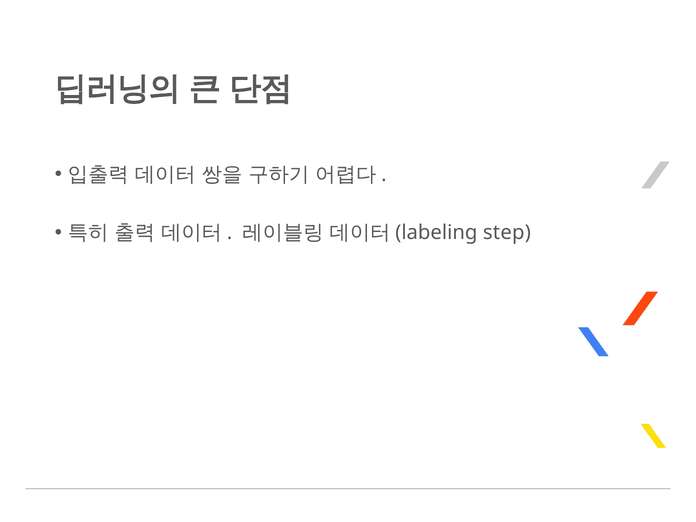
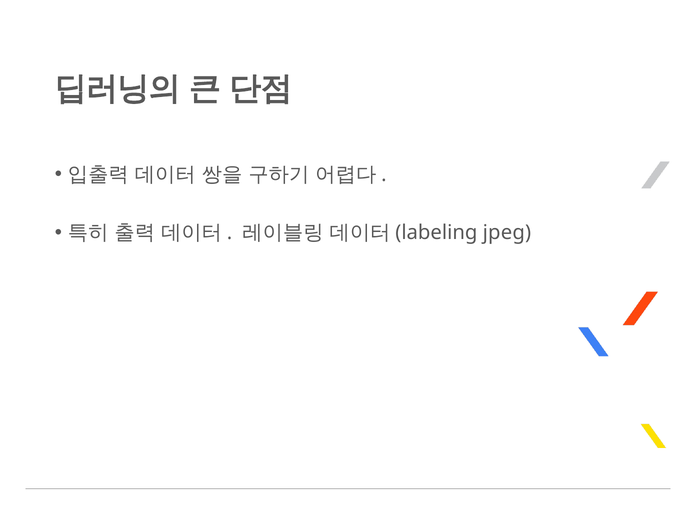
step: step -> jpeg (507, 233)
